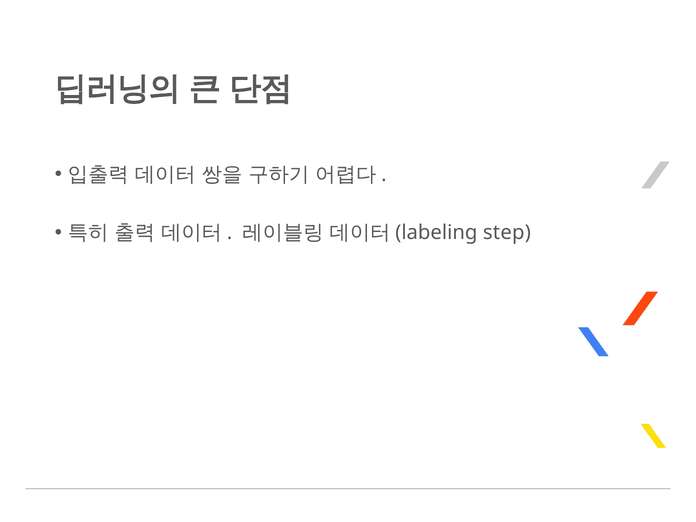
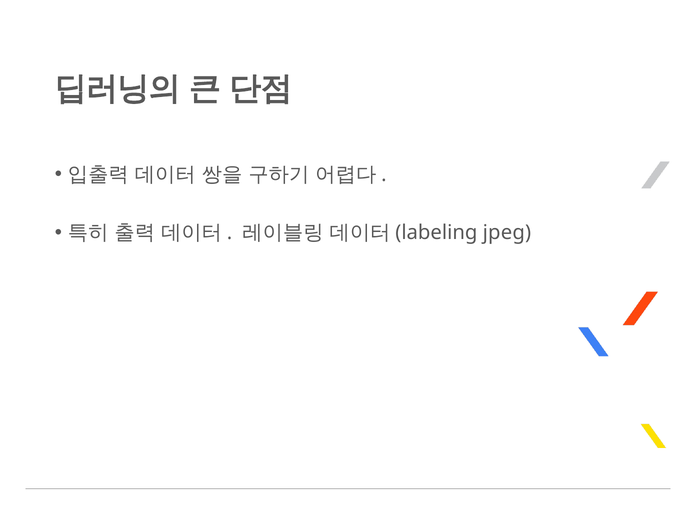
step: step -> jpeg (507, 233)
